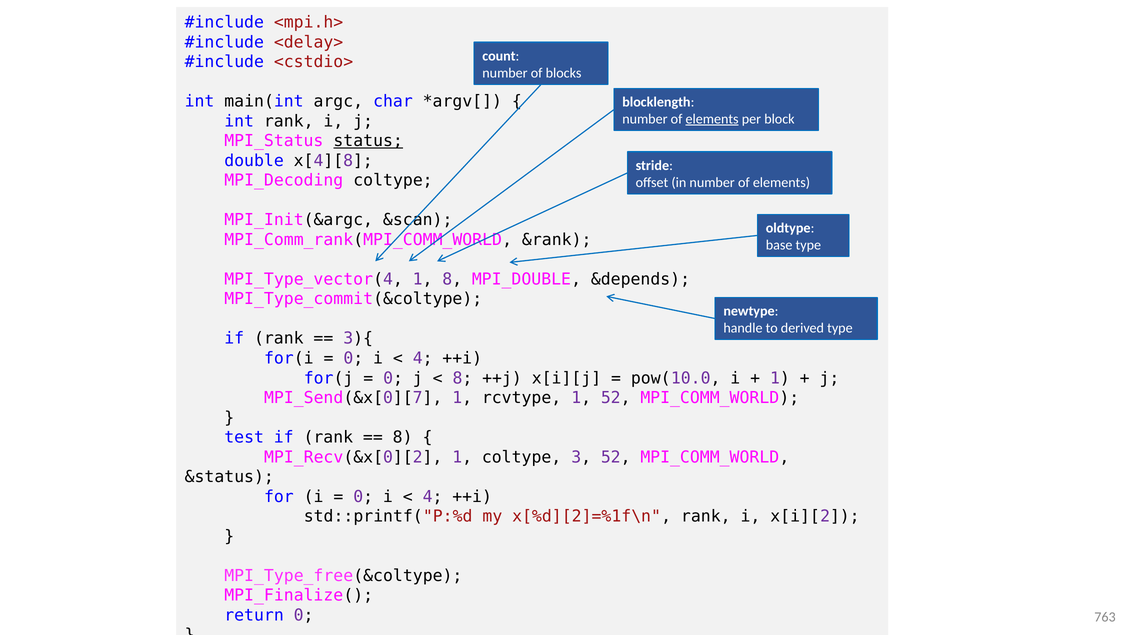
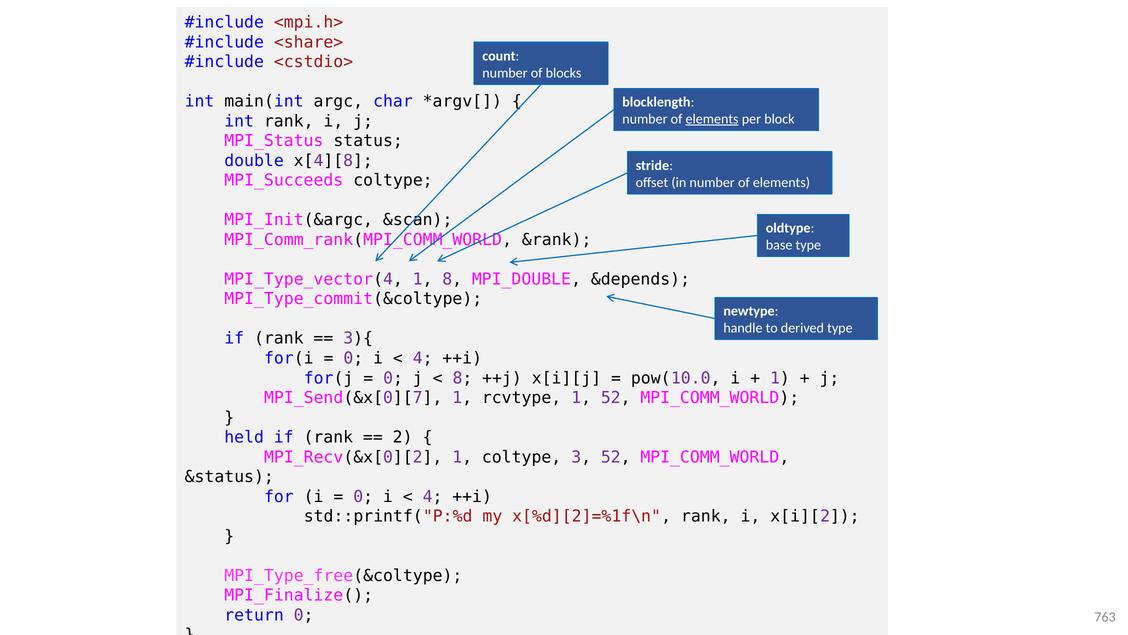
<delay>: <delay> -> <share> (309, 42)
status underline: present -> none (368, 141)
MPI_Decoding: MPI_Decoding -> MPI_Succeeds (284, 180)
test: test -> held (244, 437)
8: 8 -> 2 (403, 437)
